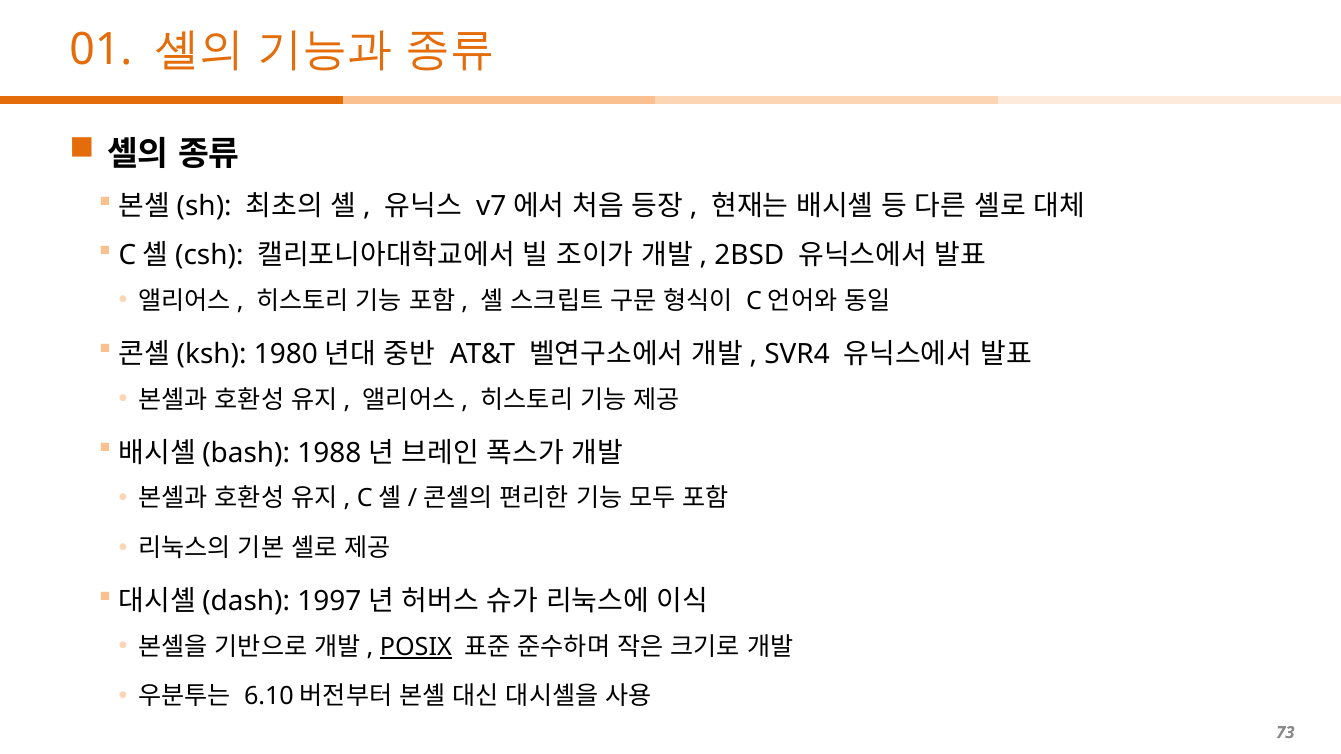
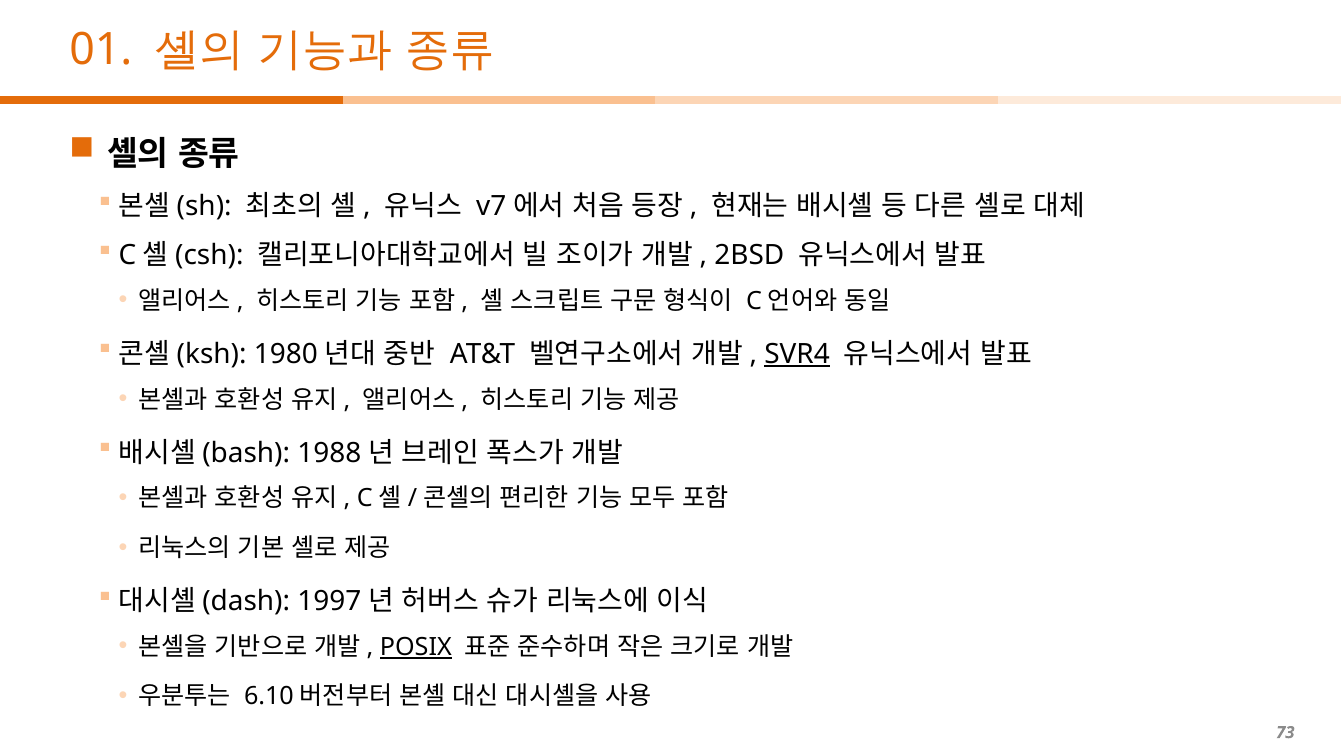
SVR4 underline: none -> present (797, 354)
